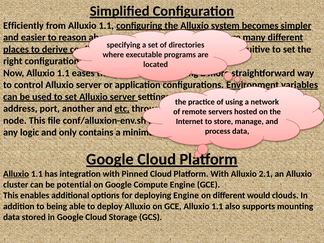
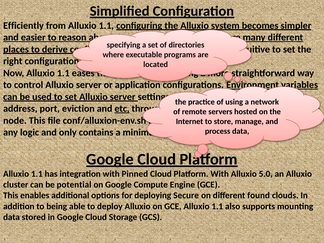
another: another -> eviction (78, 109)
Alluxio underline: present -> none (16, 174)
2.1: 2.1 -> 5.0 (266, 174)
deploying Engine: Engine -> Secure (186, 196)
would: would -> found (259, 196)
